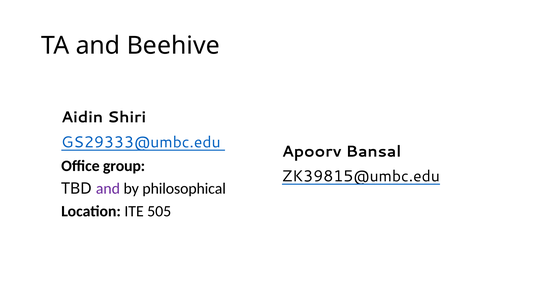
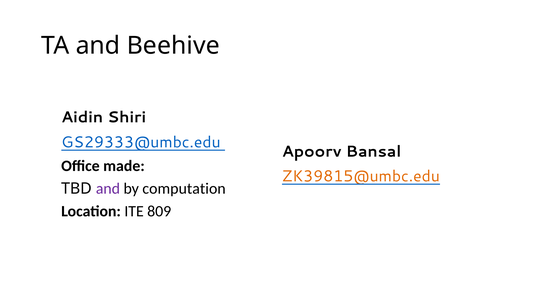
group: group -> made (124, 166)
ZK39815@umbc.edu colour: black -> orange (361, 176)
philosophical: philosophical -> computation (184, 189)
505: 505 -> 809 (159, 211)
